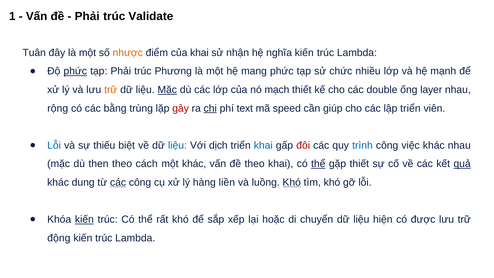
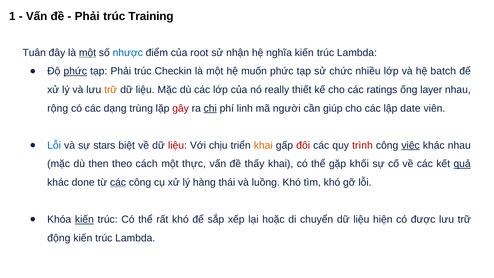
Validate: Validate -> Training (151, 16)
một underline: none -> present (87, 53)
nhược colour: orange -> blue (128, 53)
của khai: khai -> root (199, 53)
Phương: Phương -> Checkin (173, 71)
mang: mang -> muốn (254, 71)
mạnh: mạnh -> batch (443, 71)
Mặc underline: present -> none (167, 90)
mạch: mạch -> really (277, 90)
double: double -> ratings (382, 90)
bằng: bằng -> dạng (115, 108)
text: text -> linh (245, 108)
speed: speed -> người (287, 108)
lập triển: triển -> date (410, 108)
thiếu: thiếu -> stars (104, 145)
liệu colour: blue -> red (177, 145)
dịch: dịch -> chịu (218, 145)
khai colour: blue -> orange (263, 145)
trình colour: blue -> red (362, 145)
việc underline: none -> present (411, 145)
một khác: khác -> thực (194, 164)
đề theo: theo -> thấy (255, 164)
thể underline: present -> none (318, 164)
gặp thiết: thiết -> khối (359, 164)
dung: dung -> done (83, 182)
liền: liền -> thái (227, 182)
Khó underline: present -> none (292, 182)
